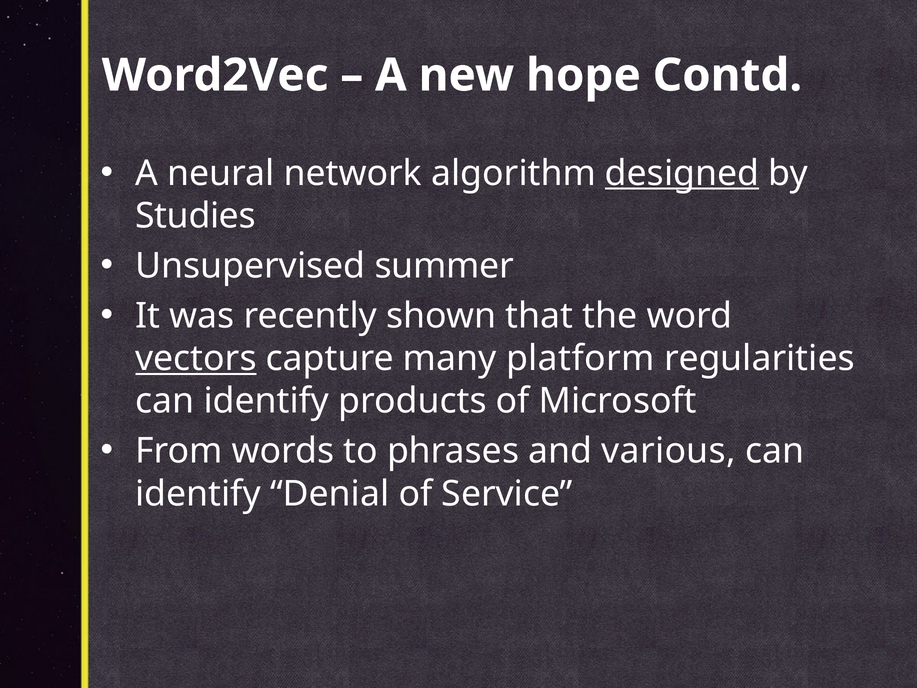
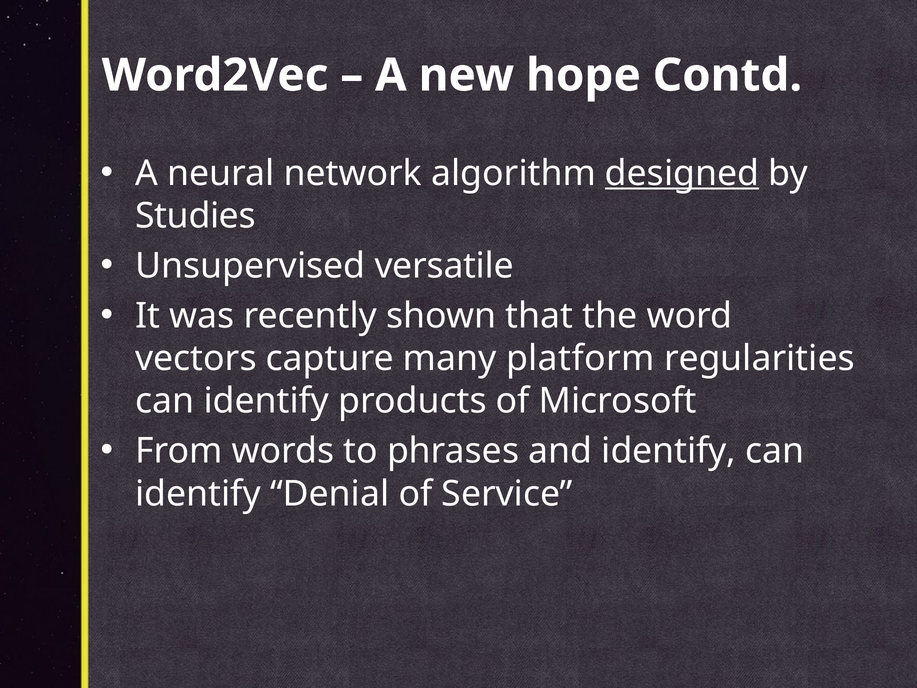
summer: summer -> versatile (444, 266)
vectors underline: present -> none (196, 358)
and various: various -> identify (669, 451)
